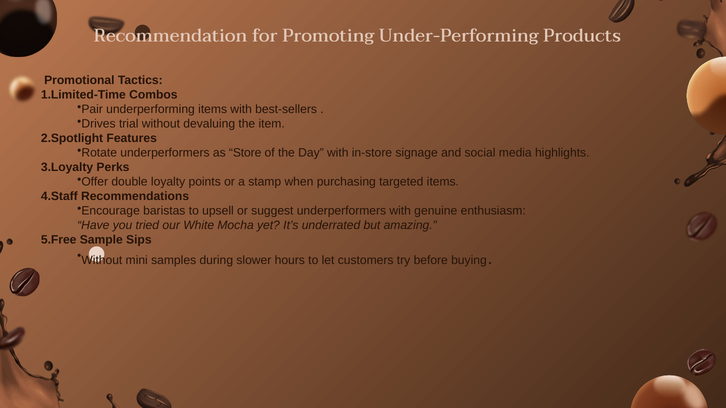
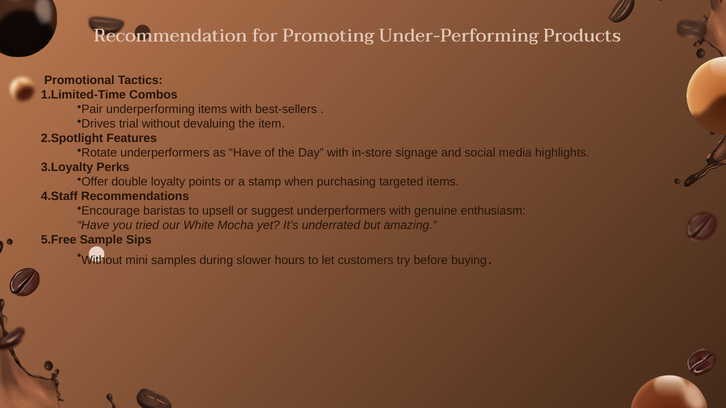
as Store: Store -> Have (245, 153)
